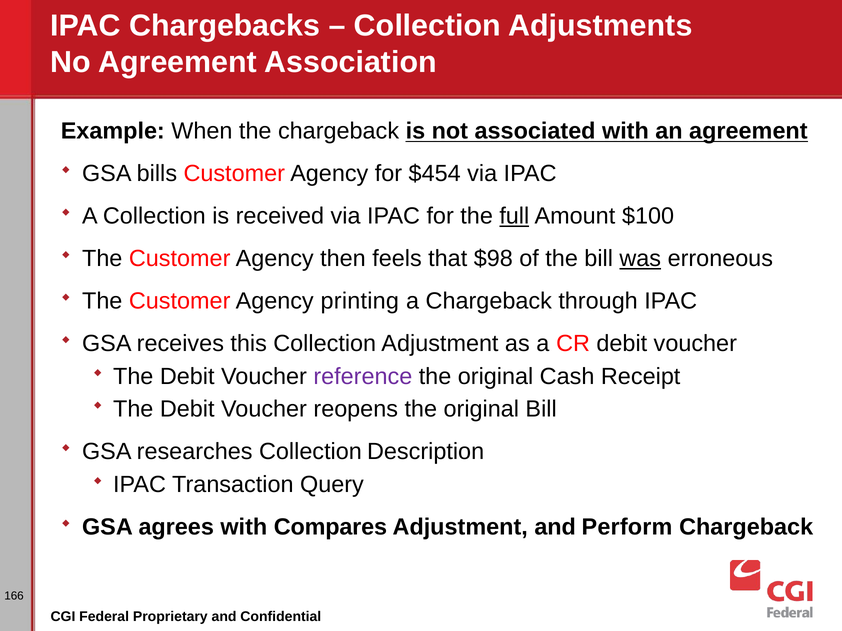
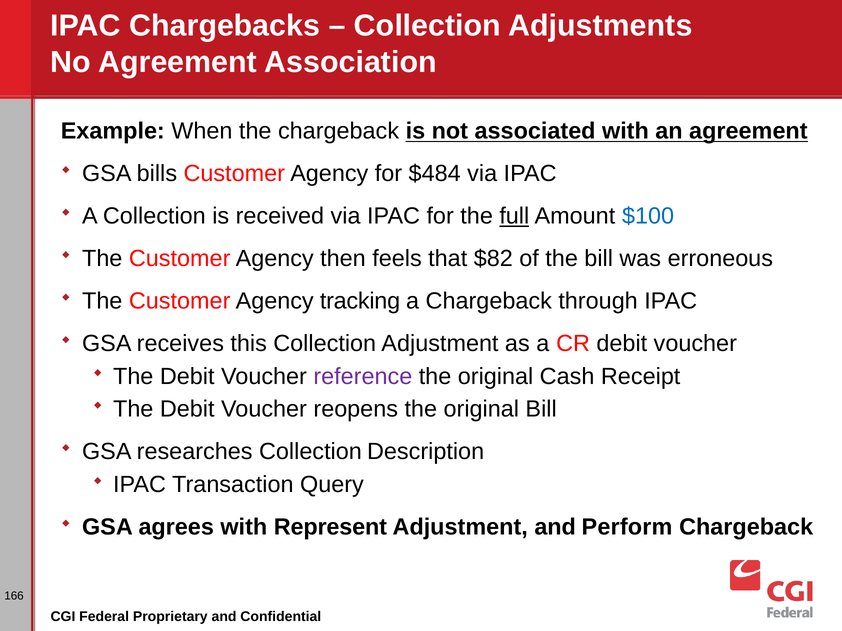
$454: $454 -> $484 (435, 174)
$100 colour: black -> blue (648, 216)
$98: $98 -> $82 (493, 259)
was underline: present -> none (640, 259)
printing: printing -> tracking (360, 301)
Compares: Compares -> Represent (330, 527)
